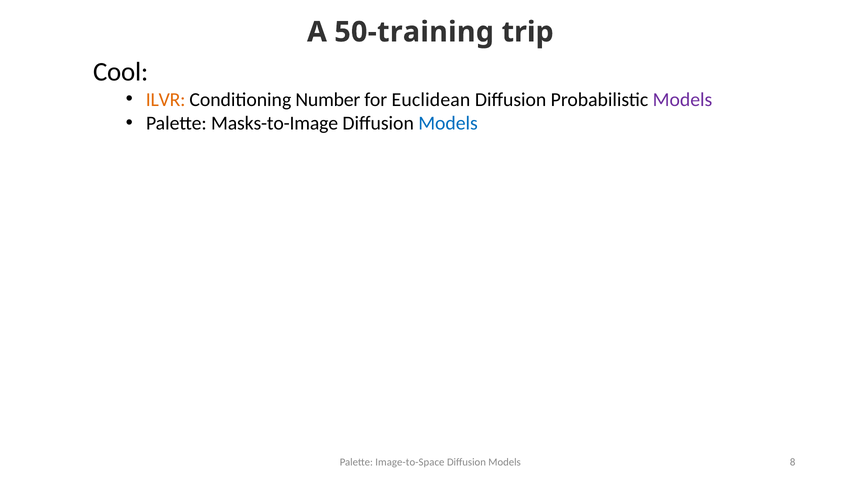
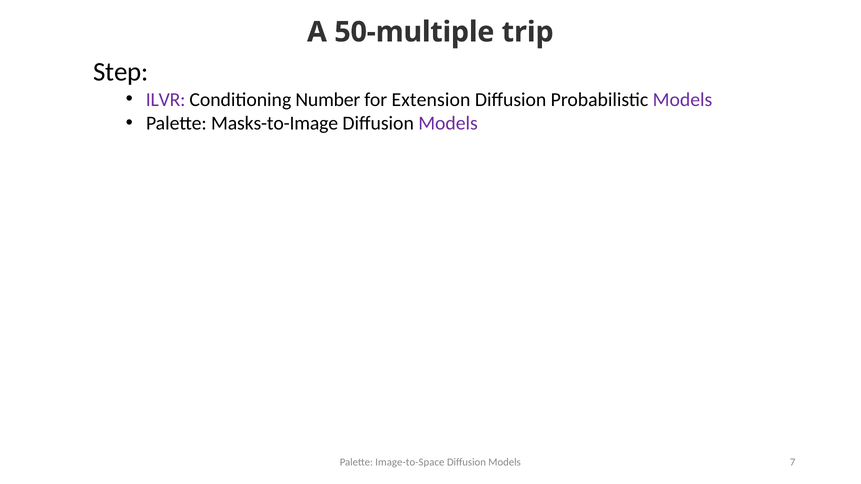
50-training: 50-training -> 50-multiple (414, 32)
Cool: Cool -> Step (121, 72)
ILVR colour: orange -> purple (166, 100)
Euclidean: Euclidean -> Extension (431, 100)
Models colour: blue -> purple (448, 123)
8: 8 -> 7 (793, 462)
